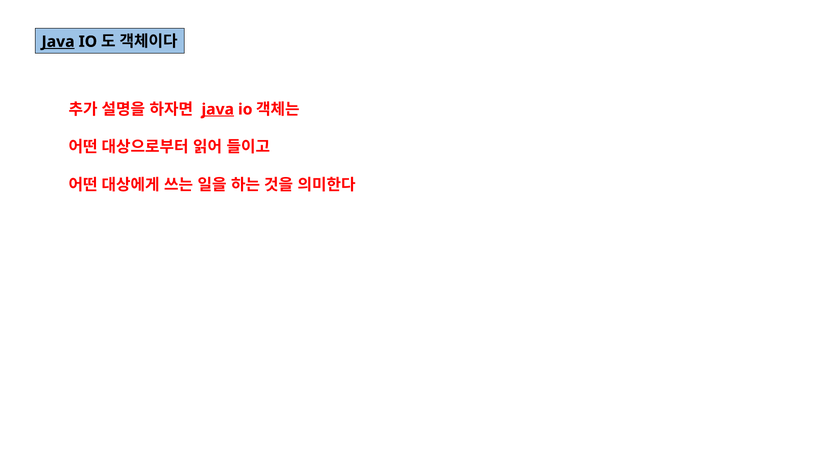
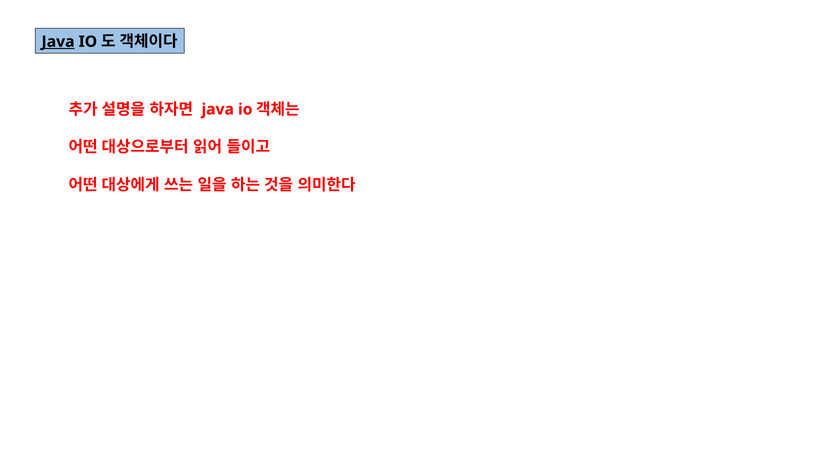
java underline: present -> none (218, 109)
